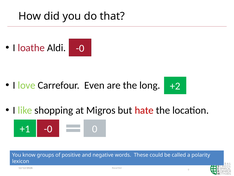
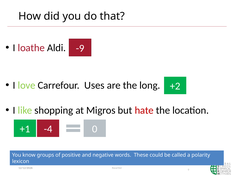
-0: -0 -> -9 (80, 48)
Even: Even -> Uses (94, 85)
+1 -0: -0 -> -4 (48, 129)
